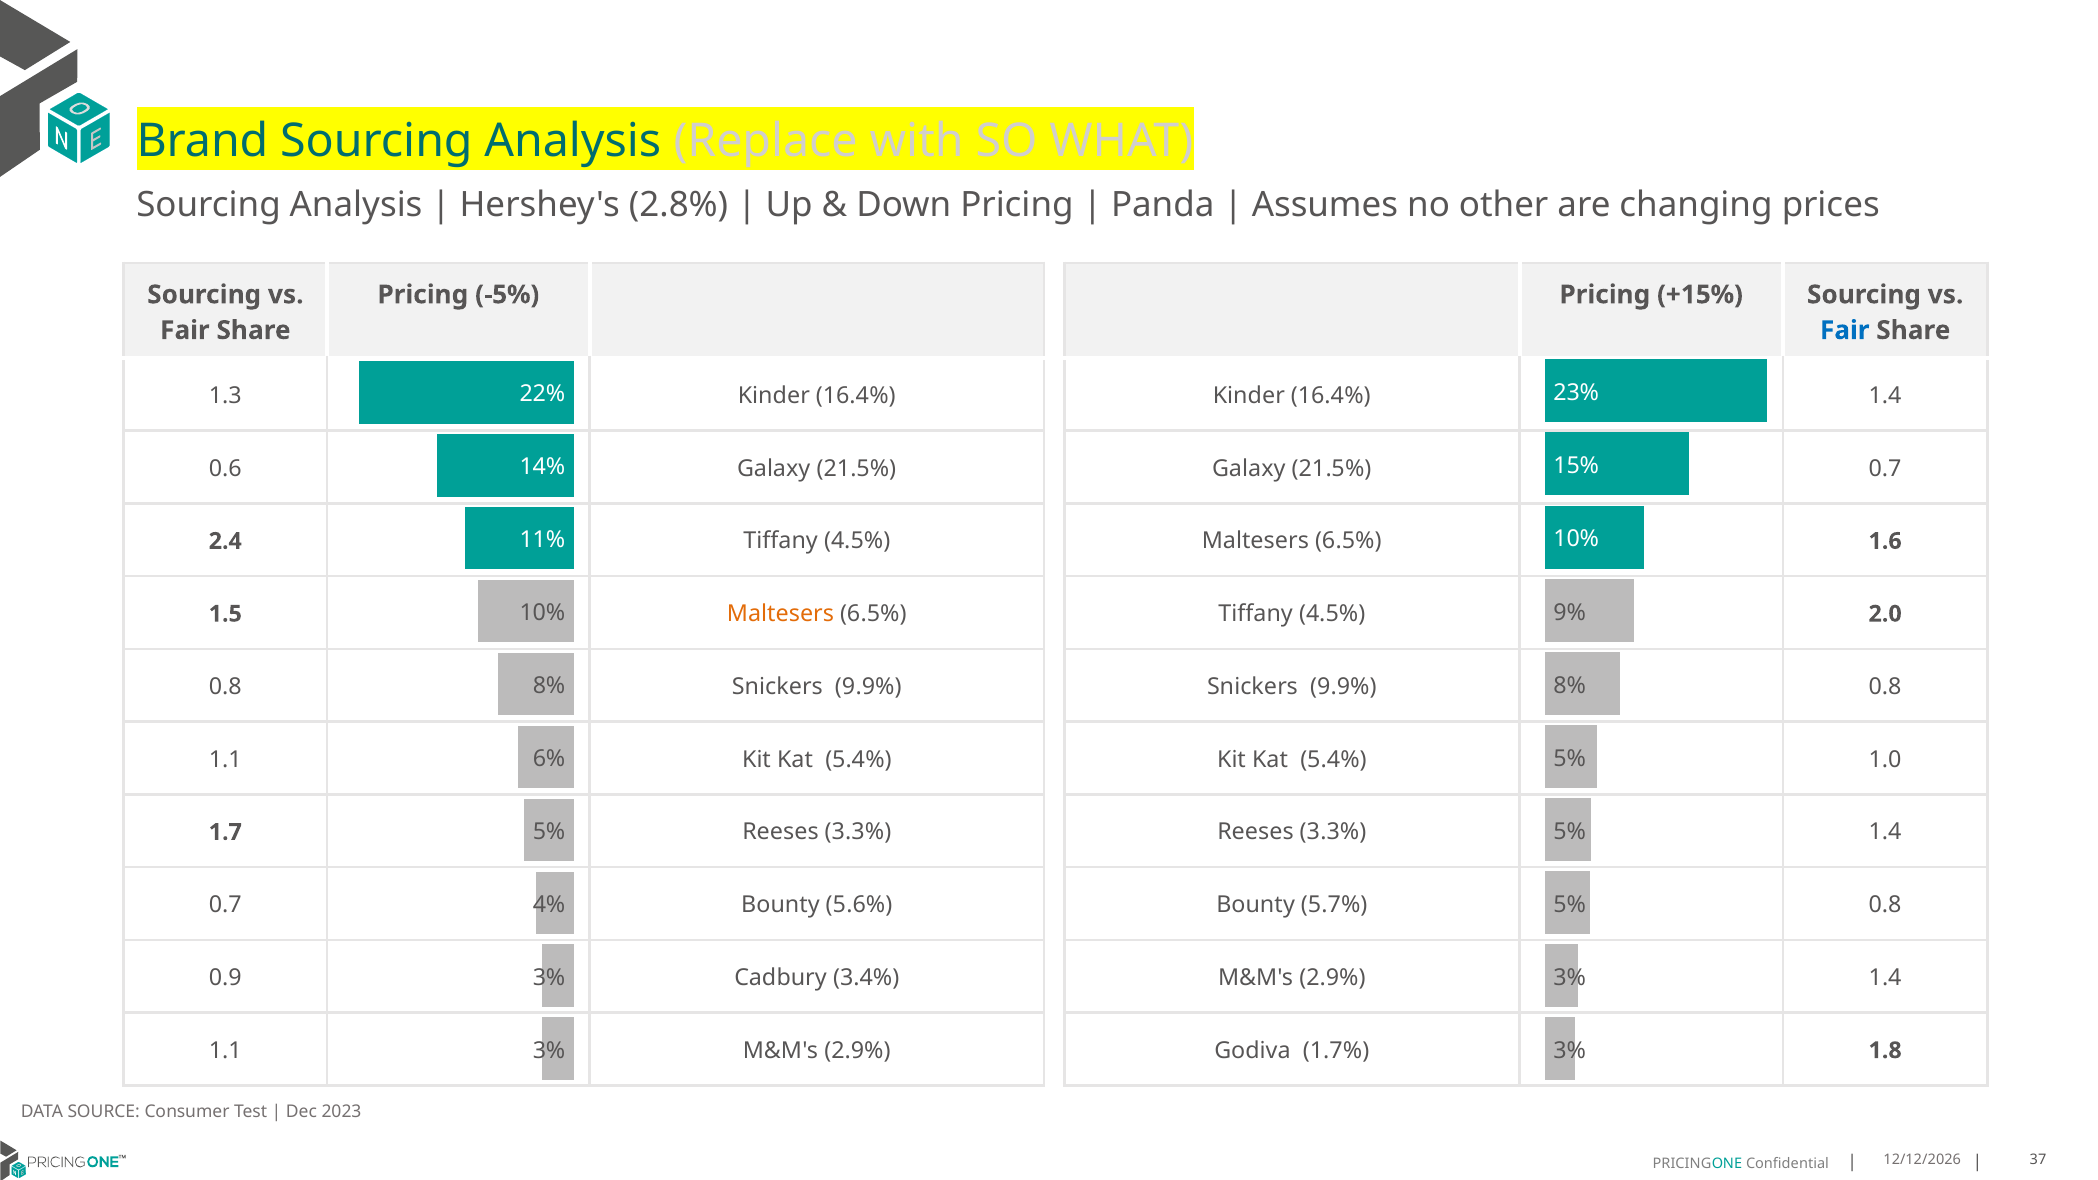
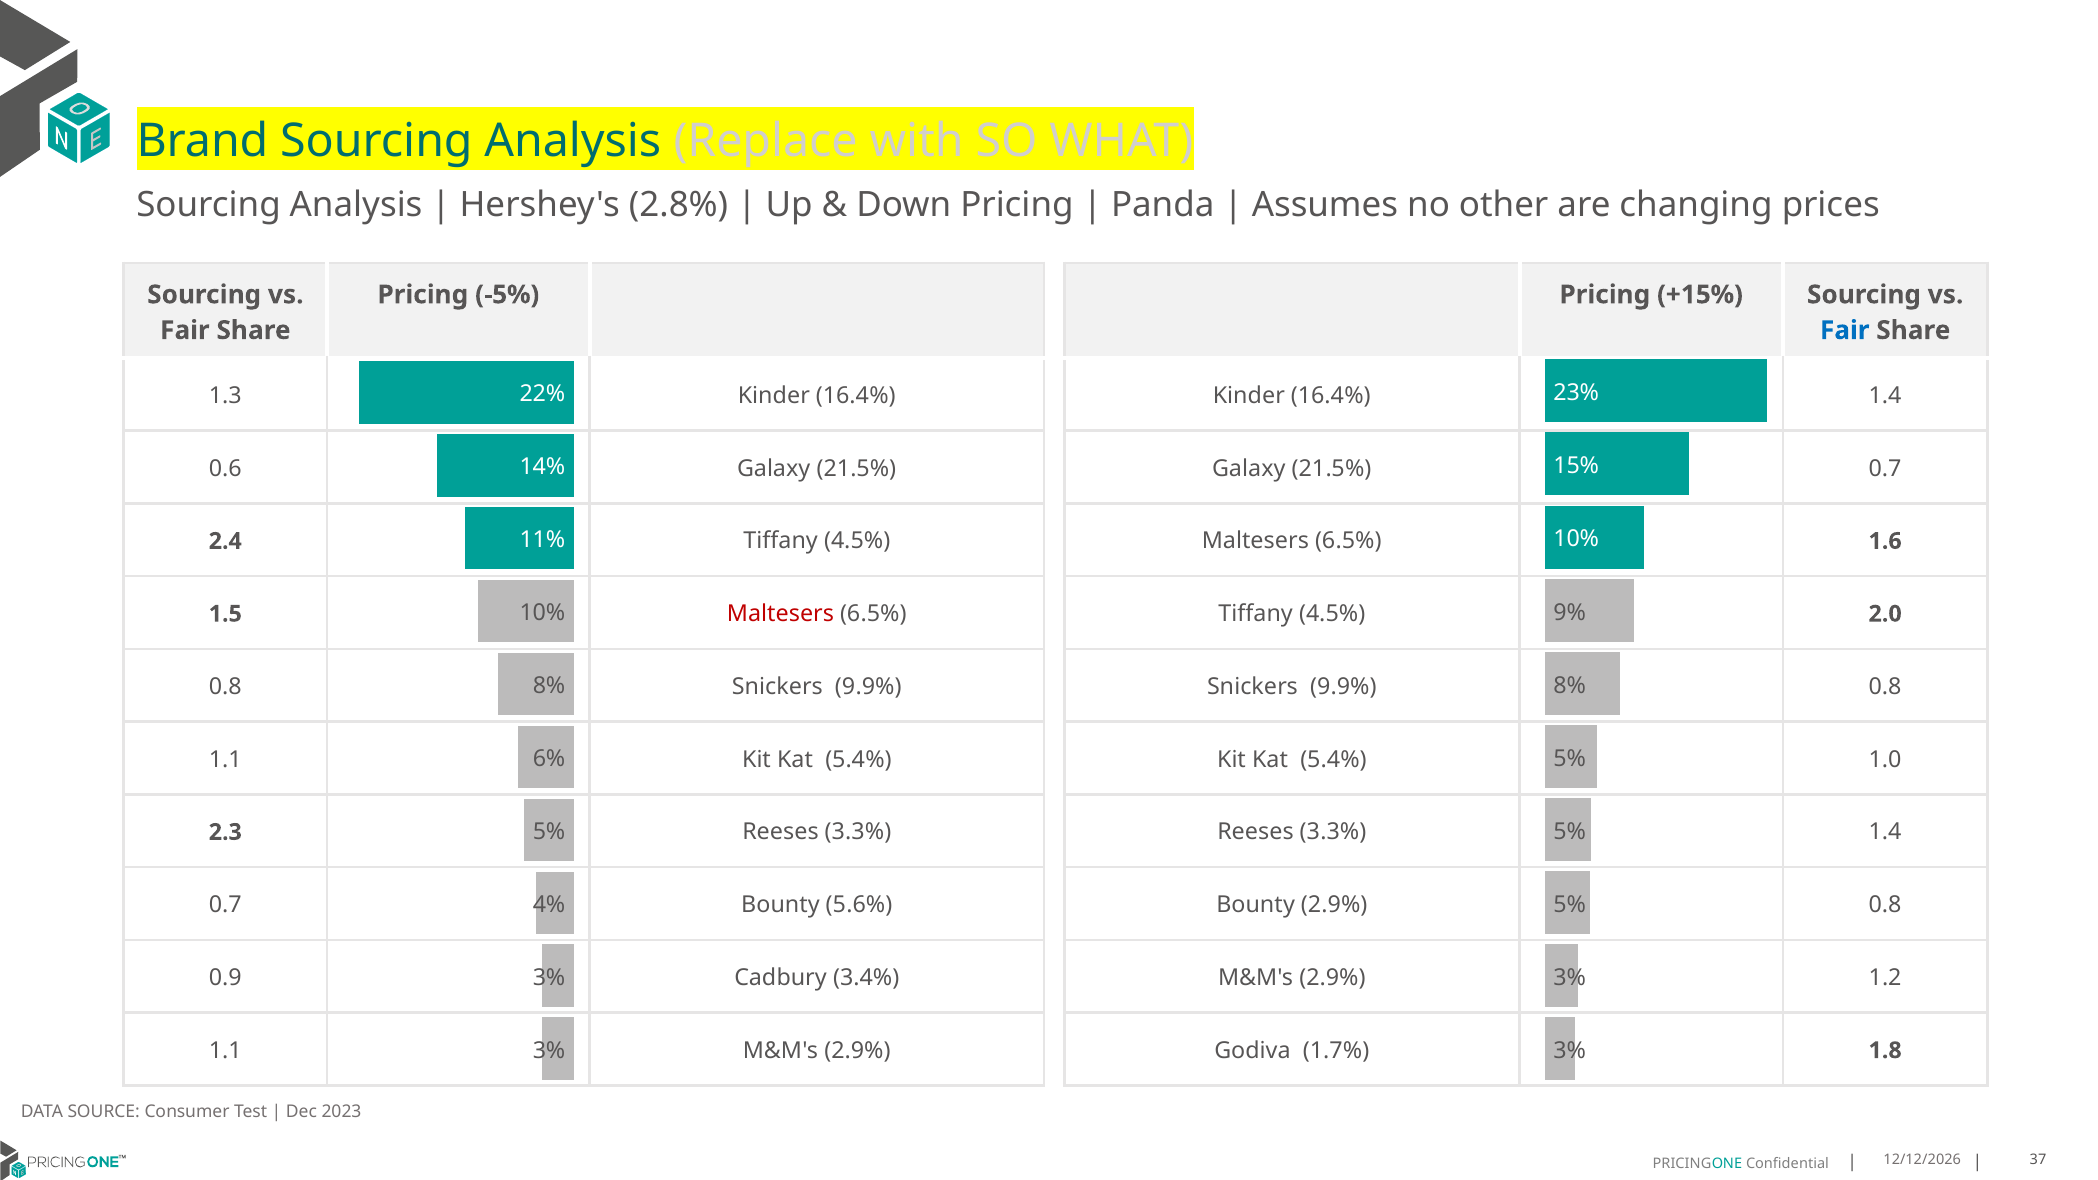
Maltesers colour: orange -> red (780, 614)
1.7: 1.7 -> 2.3 (225, 832)
Bounty 5.7%: 5.7% -> 2.9% (1334, 905)
2.9% 1.4: 1.4 -> 1.2 (1885, 978)
